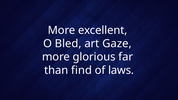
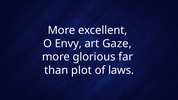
Bled: Bled -> Envy (68, 44)
find: find -> plot (81, 70)
